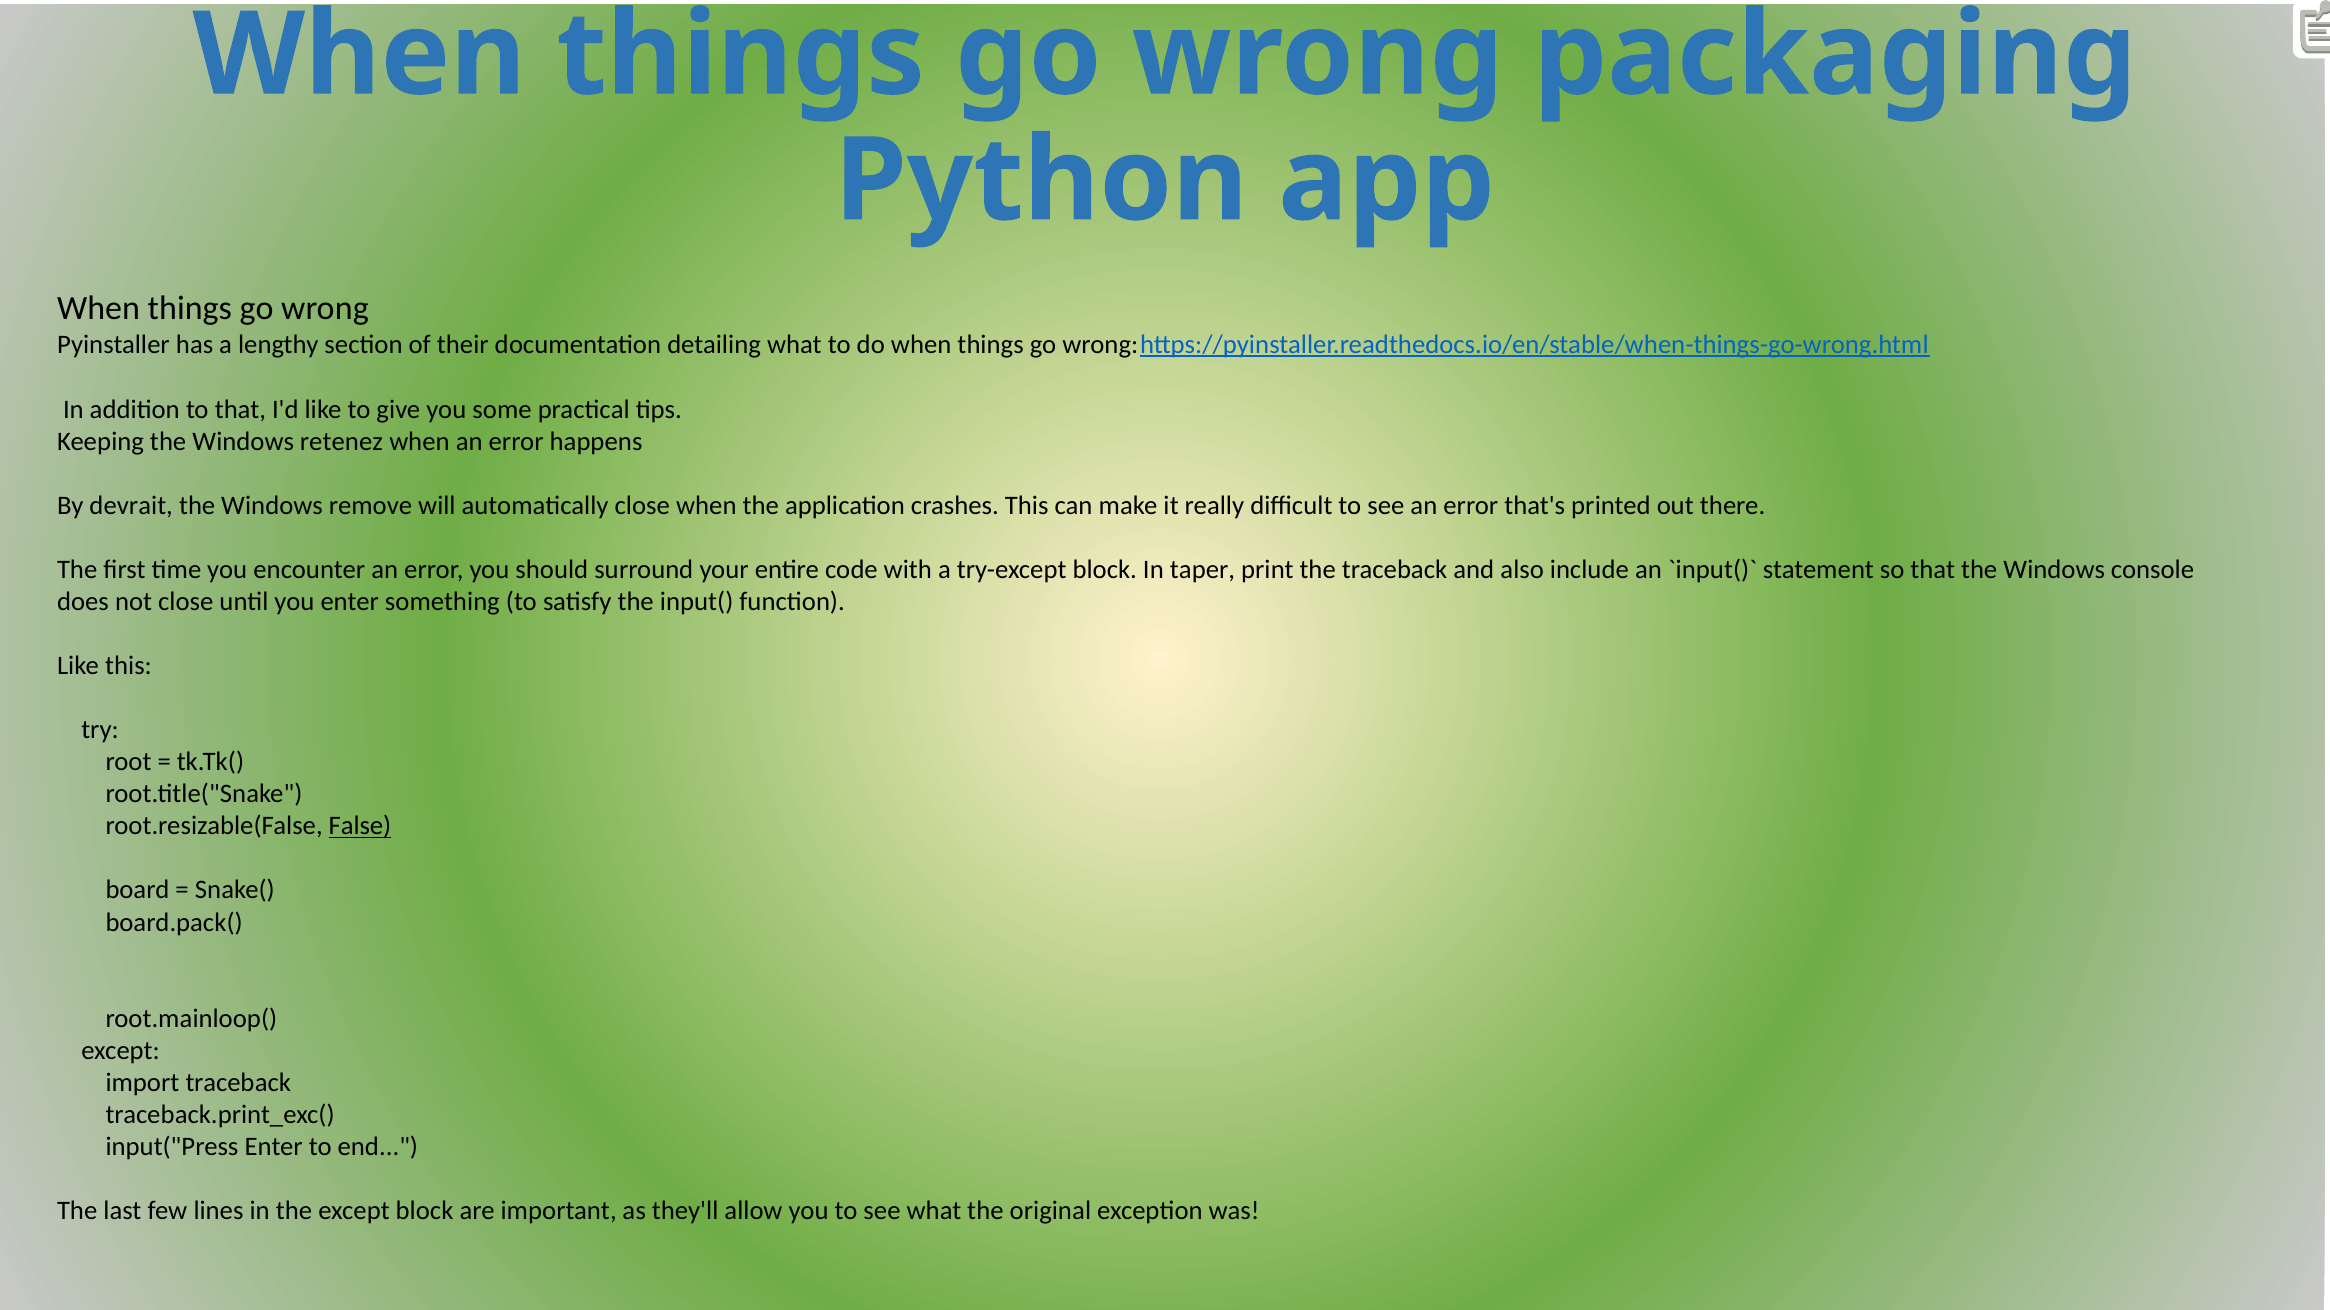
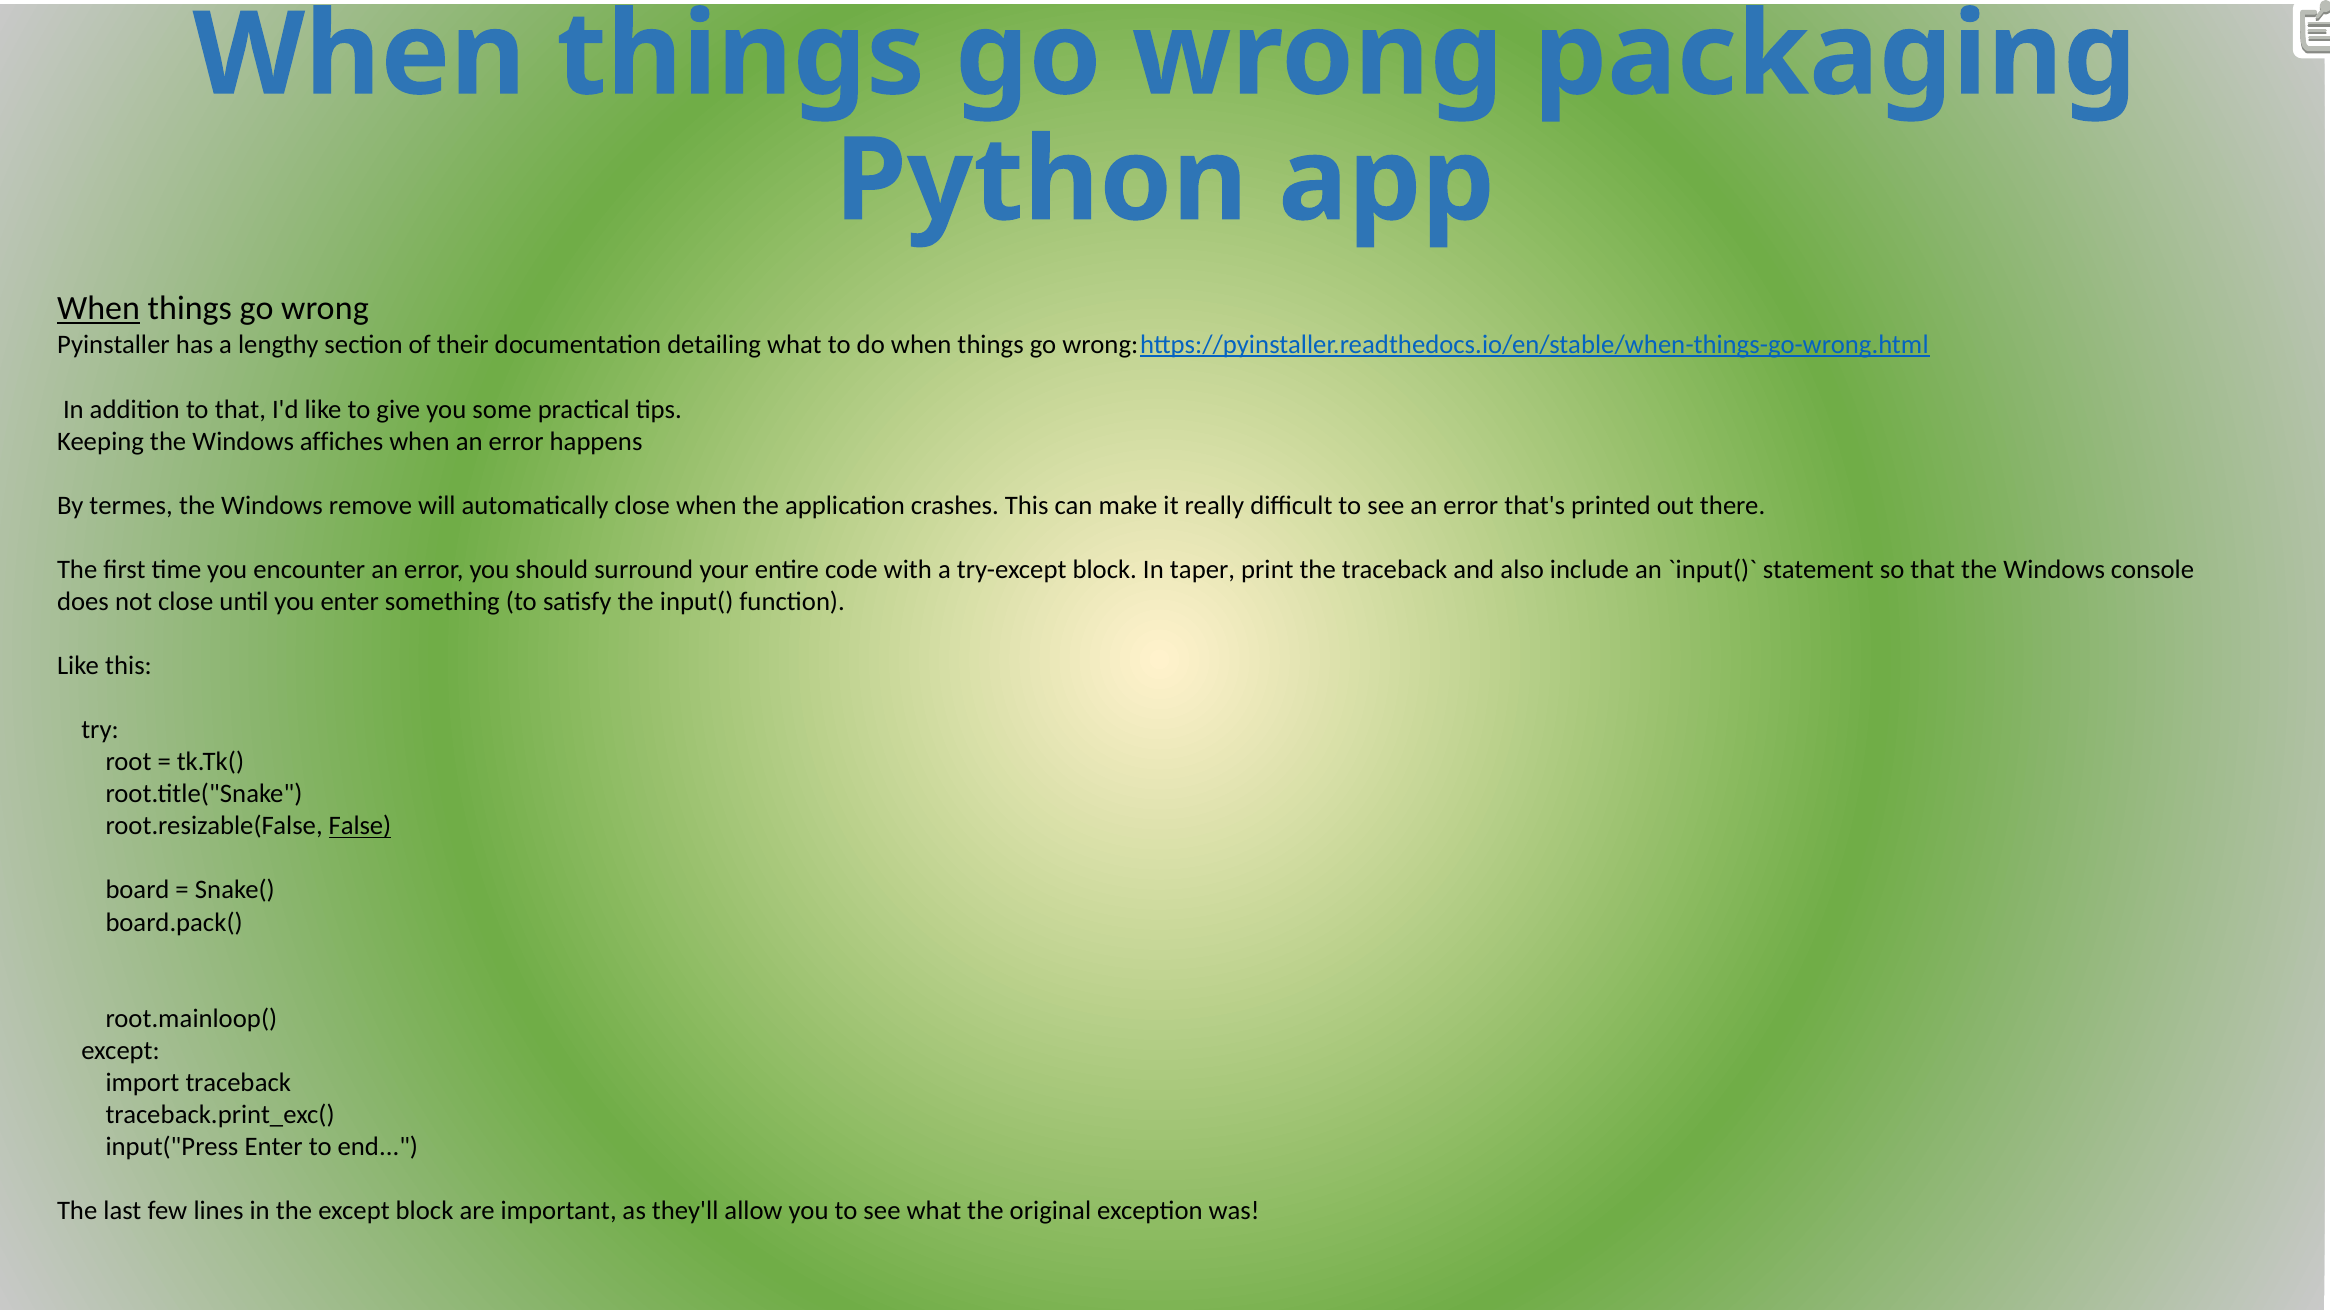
When underline: none -> present (99, 309)
retenez: retenez -> affiches (341, 442)
devrait: devrait -> termes (131, 506)
